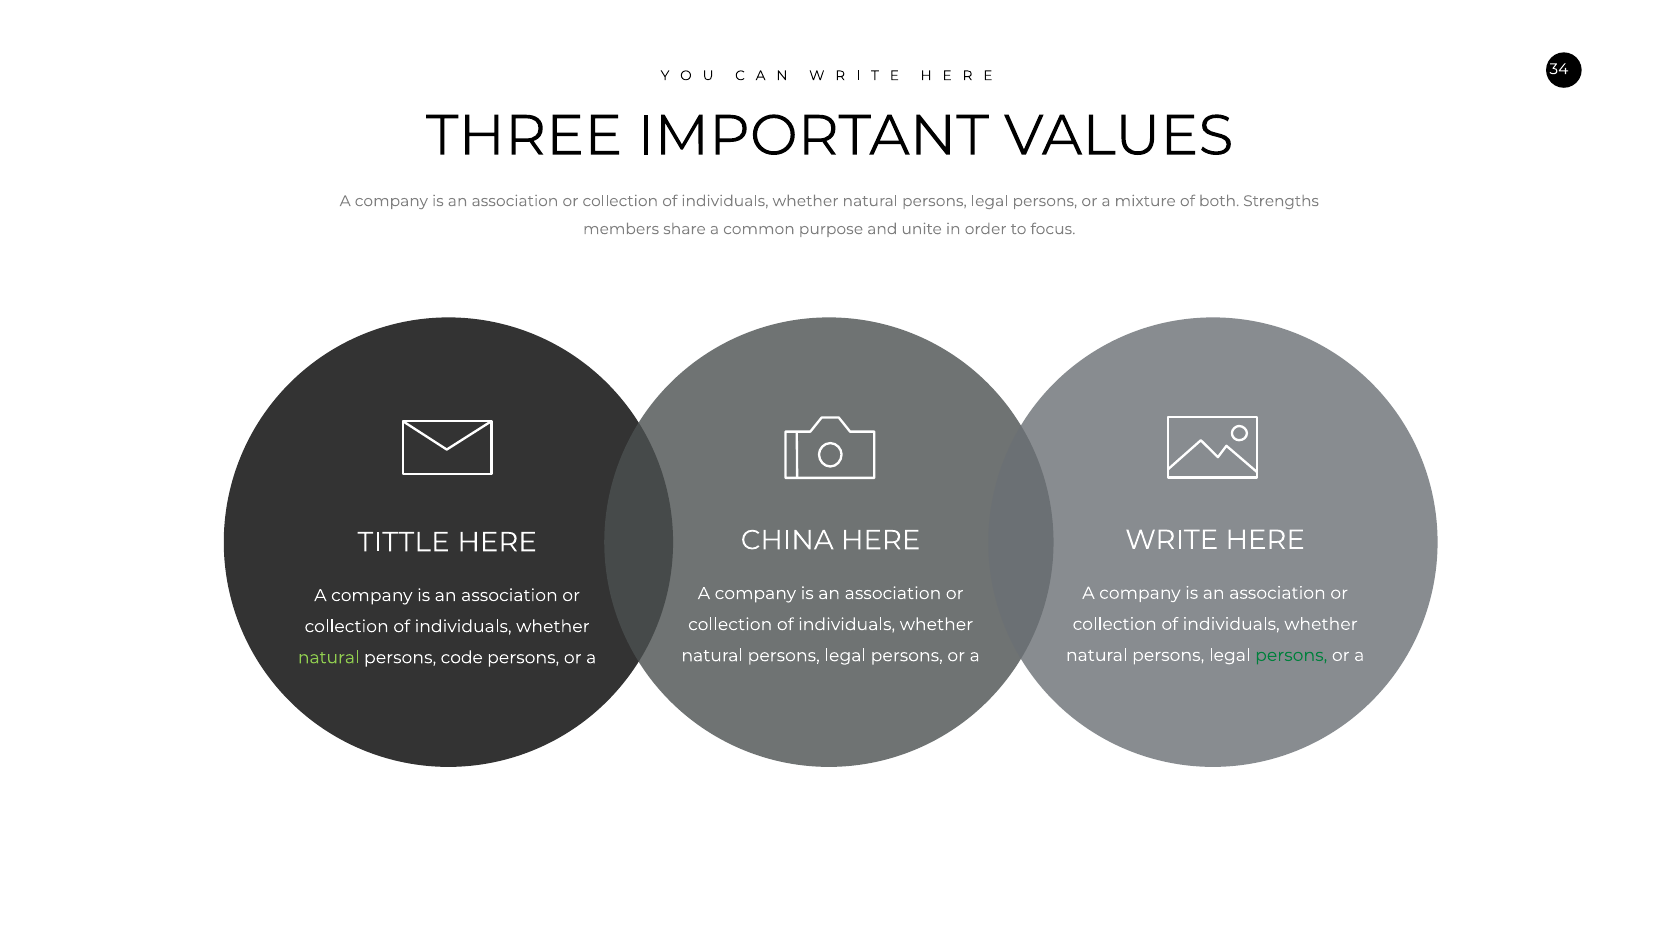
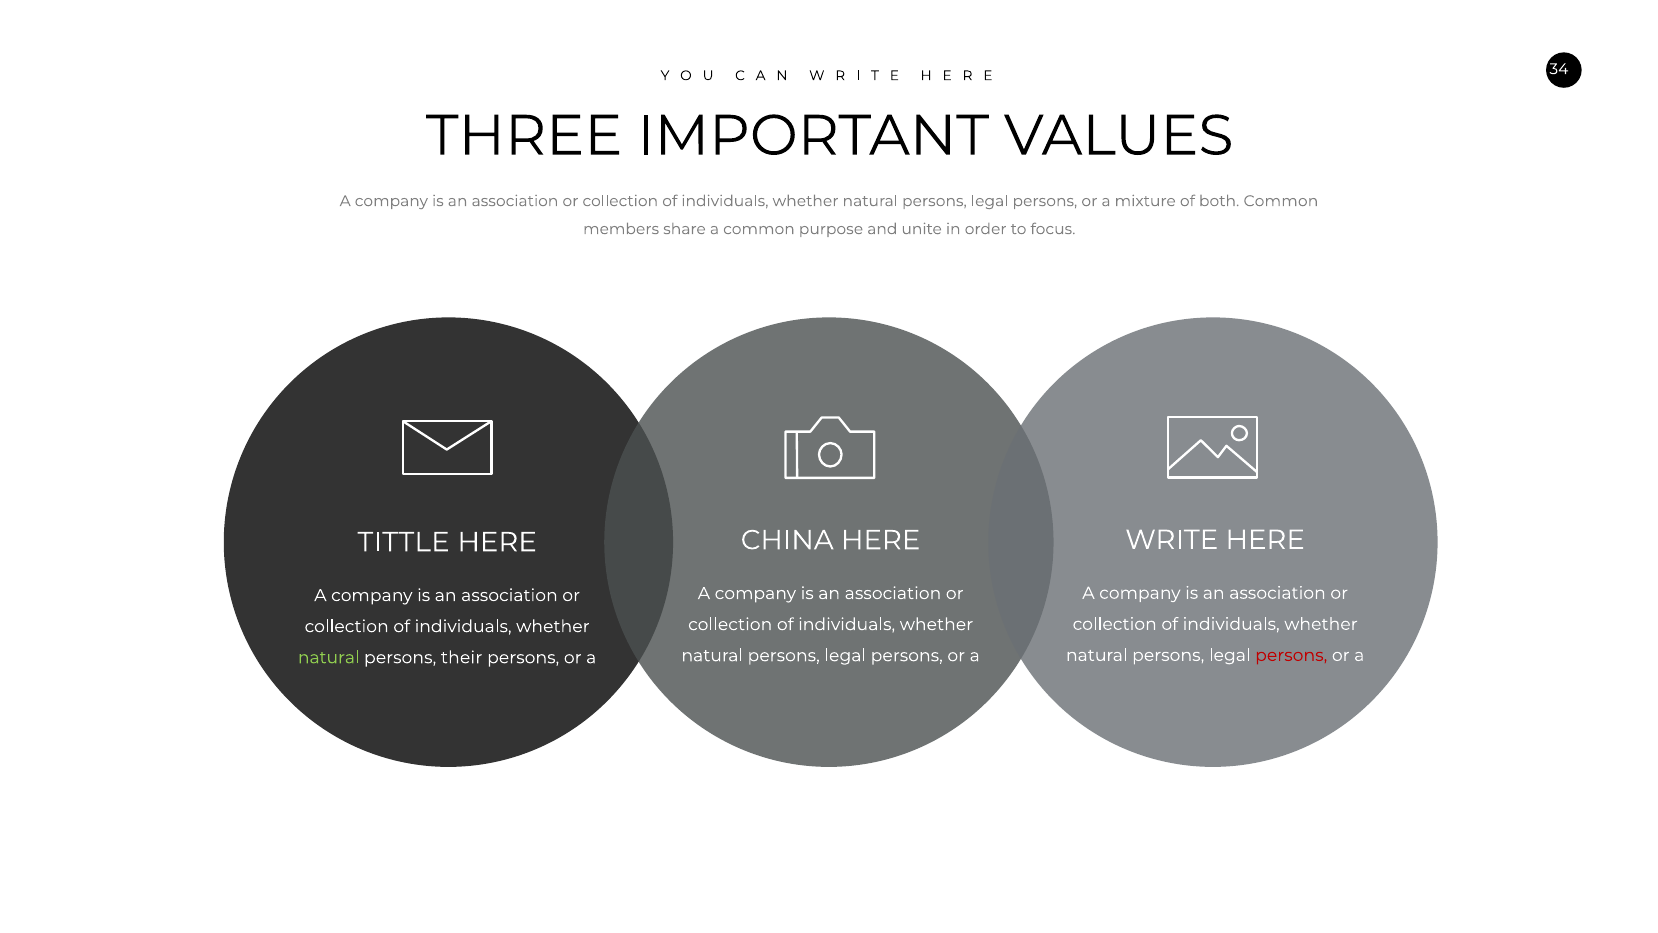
both Strengths: Strengths -> Common (1281, 201)
persons colour: green -> red (1291, 655)
code: code -> their (462, 658)
